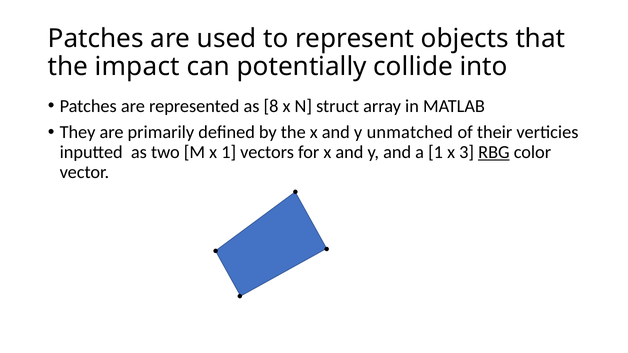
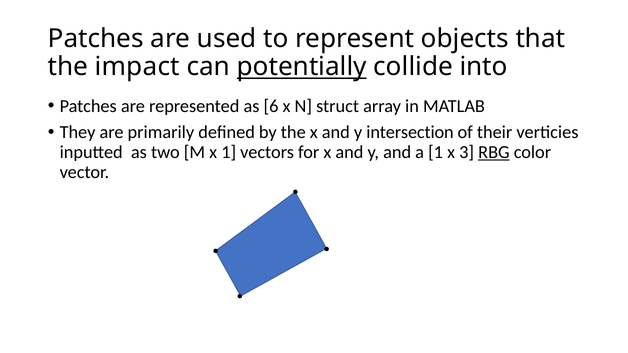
potentially underline: none -> present (302, 67)
8: 8 -> 6 (271, 106)
unmatched: unmatched -> intersection (410, 133)
